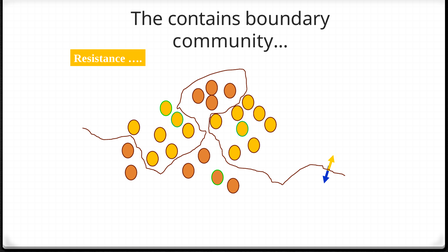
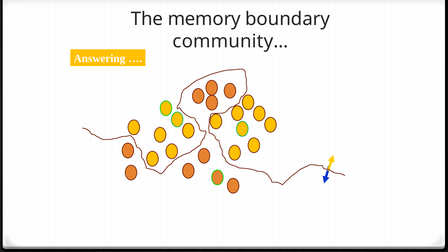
contains: contains -> memory (204, 19)
Resistance: Resistance -> Answering (100, 58)
